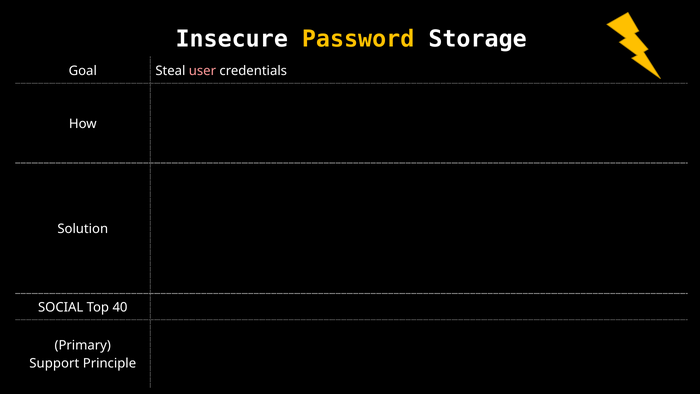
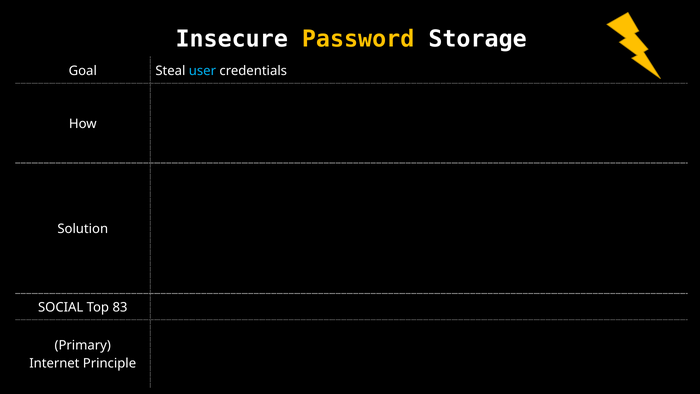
user colour: pink -> light blue (202, 71)
40: 40 -> 83 (120, 307)
Support: Support -> Internet (54, 363)
